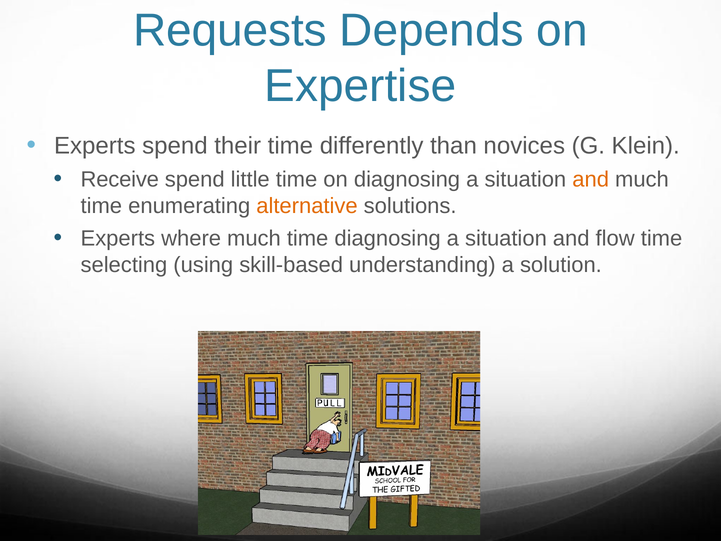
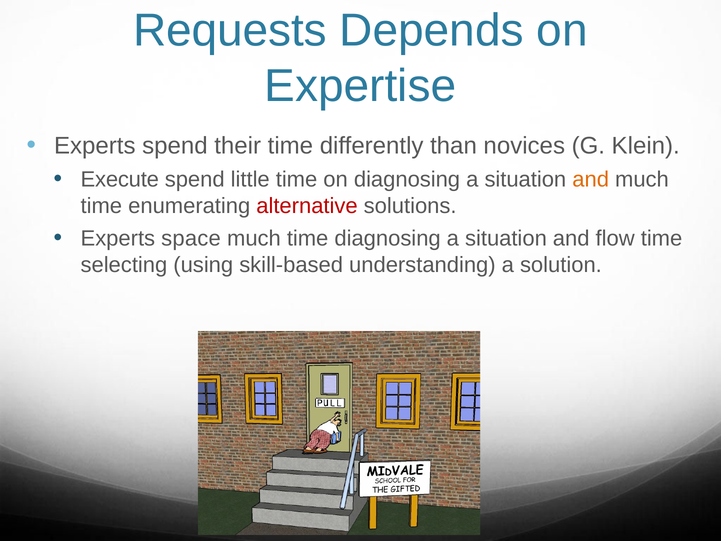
Receive: Receive -> Execute (120, 179)
alternative colour: orange -> red (307, 206)
where: where -> space (191, 238)
